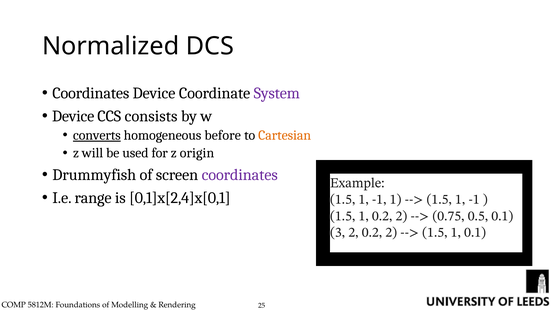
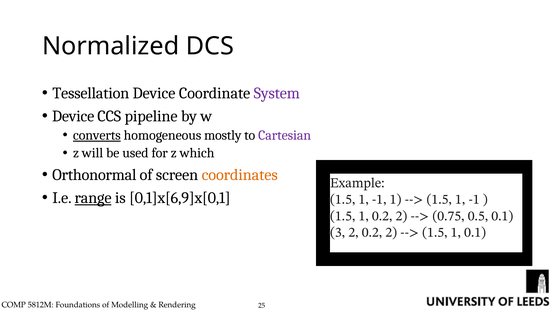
Coordinates: Coordinates -> Tessellation (91, 93)
consists: consists -> pipeline (151, 116)
before: before -> mostly (223, 135)
Cartesian colour: orange -> purple (285, 135)
origin: origin -> which (197, 153)
Drummyfish: Drummyfish -> Orthonormal (94, 175)
coordinates colour: purple -> orange (240, 175)
range underline: none -> present (93, 198)
0,1]x[2,4]x[0,1: 0,1]x[2,4]x[0,1 -> 0,1]x[6,9]x[0,1 (180, 198)
